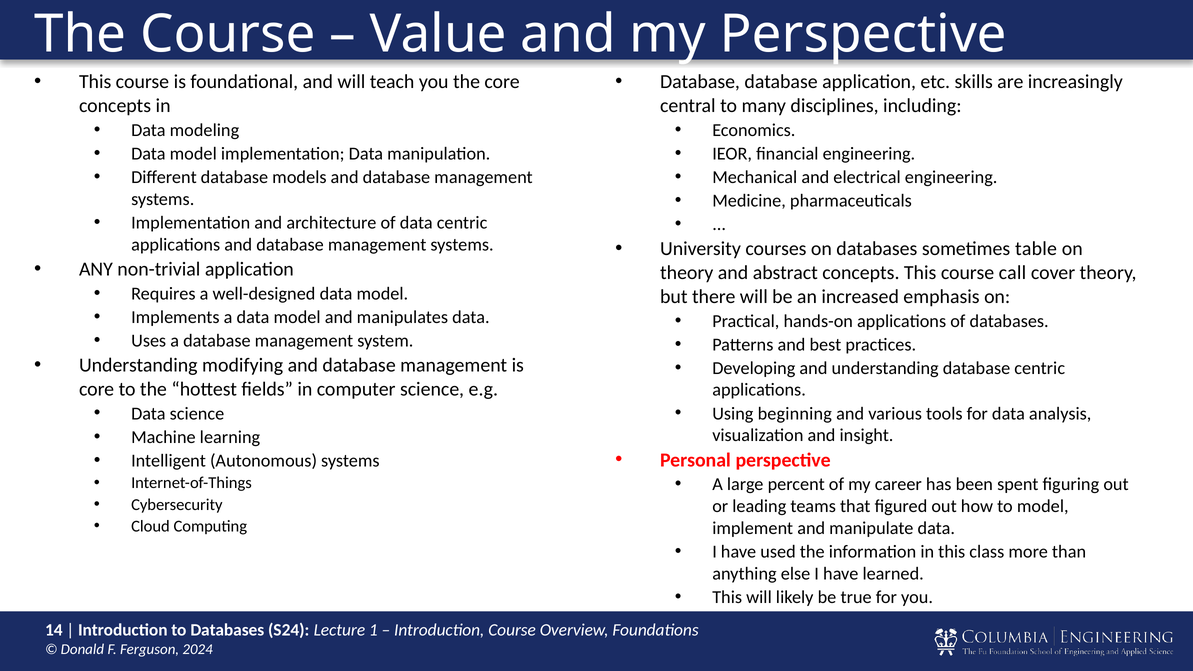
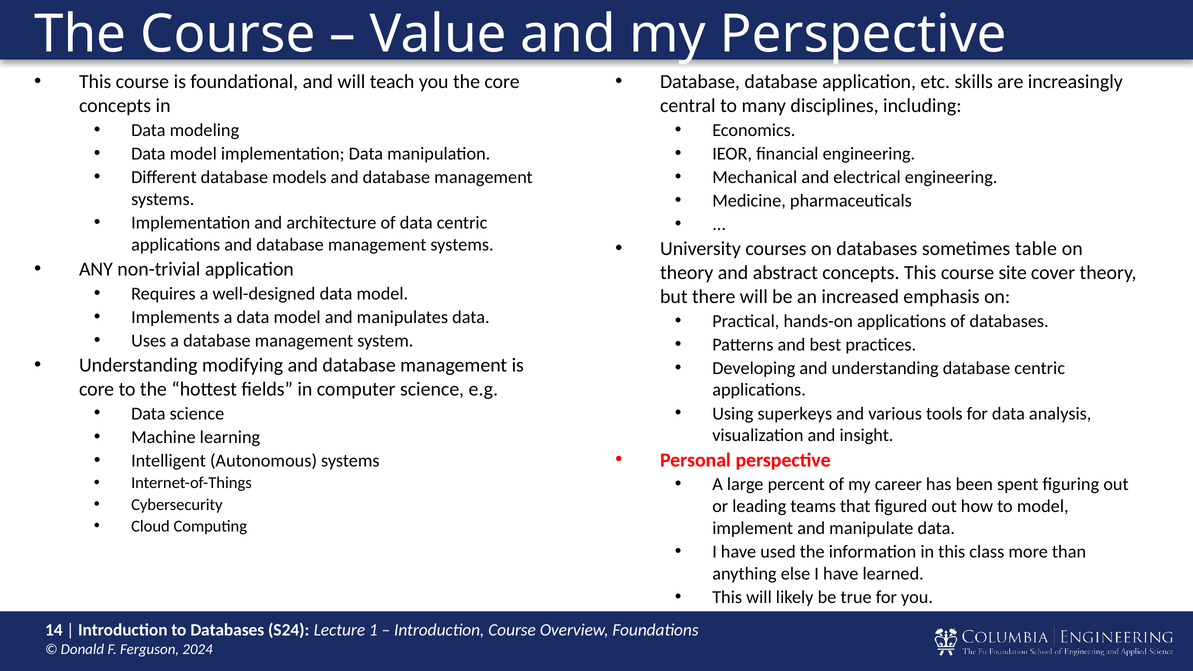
call: call -> site (1013, 273)
beginning: beginning -> superkeys (795, 414)
